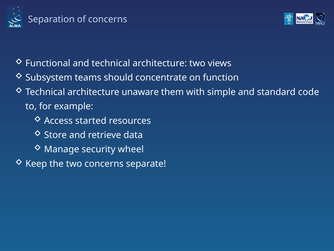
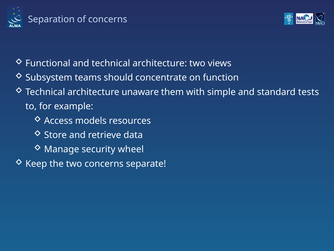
code: code -> tests (309, 92)
started: started -> models (91, 120)
